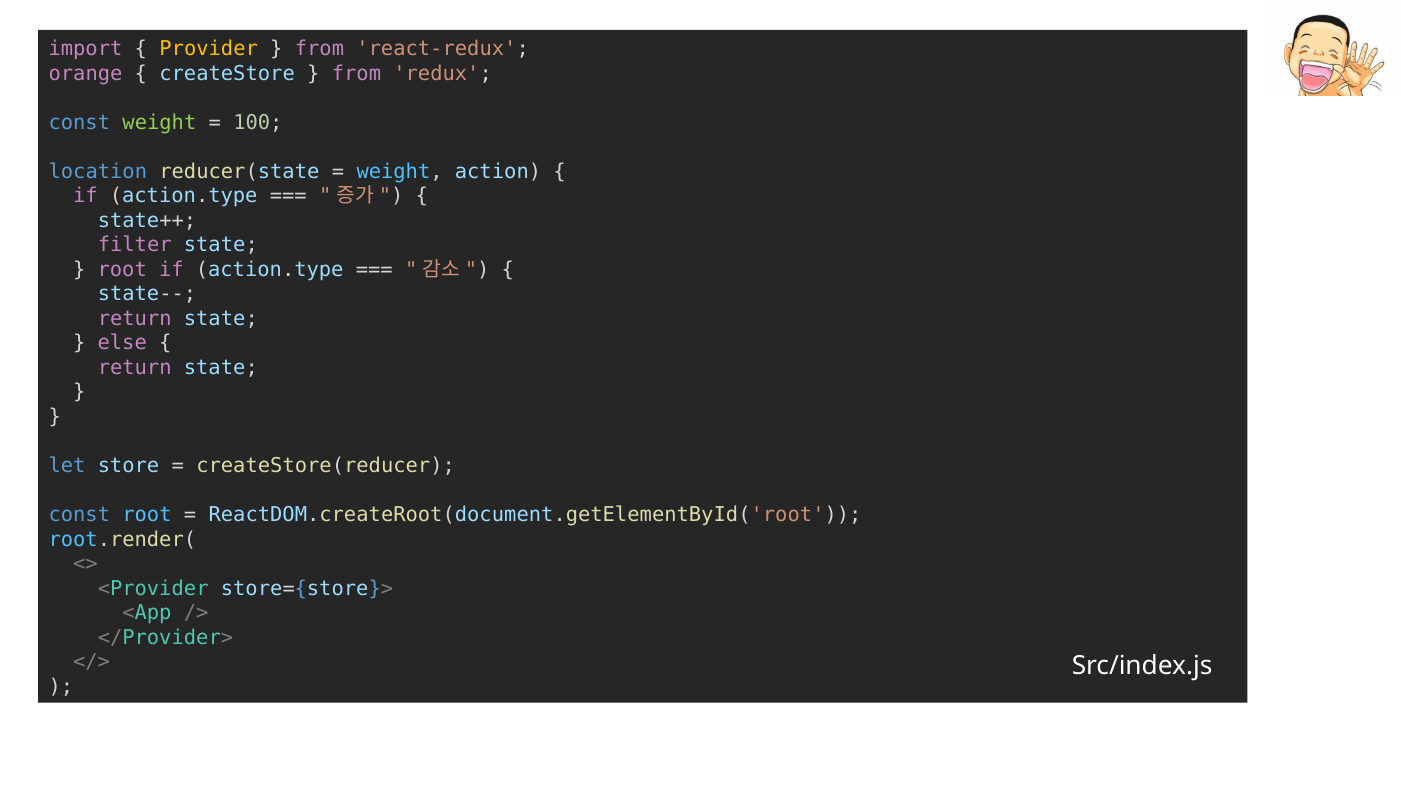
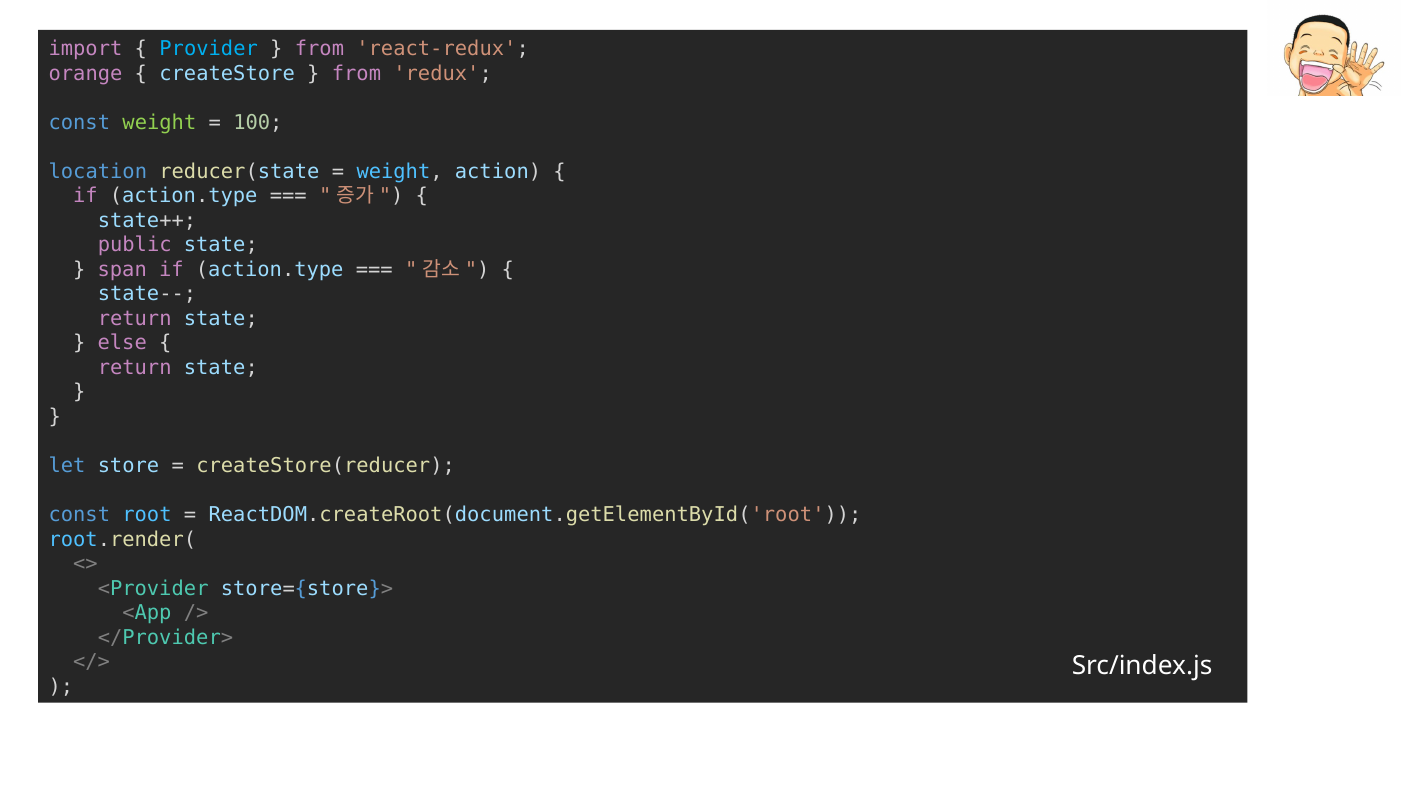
Provider colour: yellow -> light blue (209, 49)
filter: filter -> public (135, 245)
root: root -> span (122, 270)
